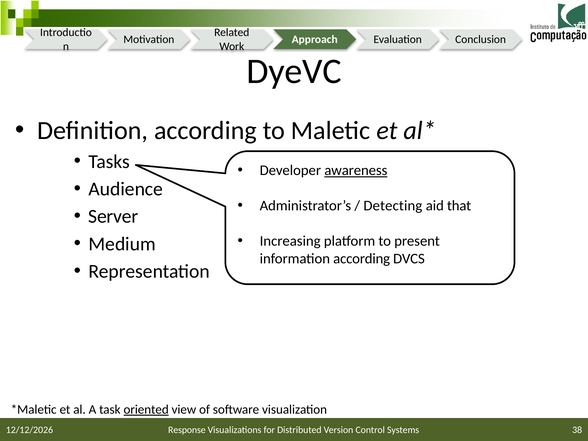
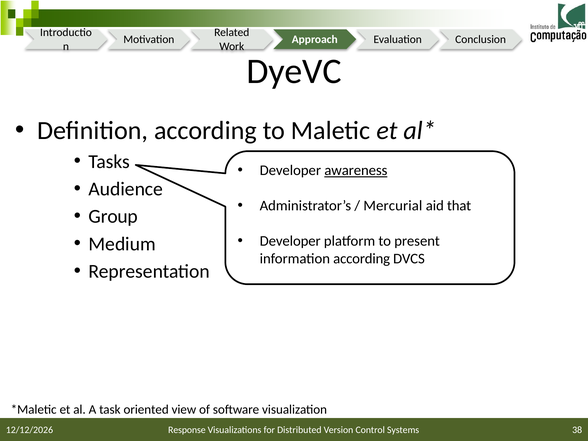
Detecting: Detecting -> Mercurial (393, 206)
Server: Server -> Group (113, 216)
Increasing: Increasing -> Developer (290, 241)
oriented underline: present -> none (146, 410)
